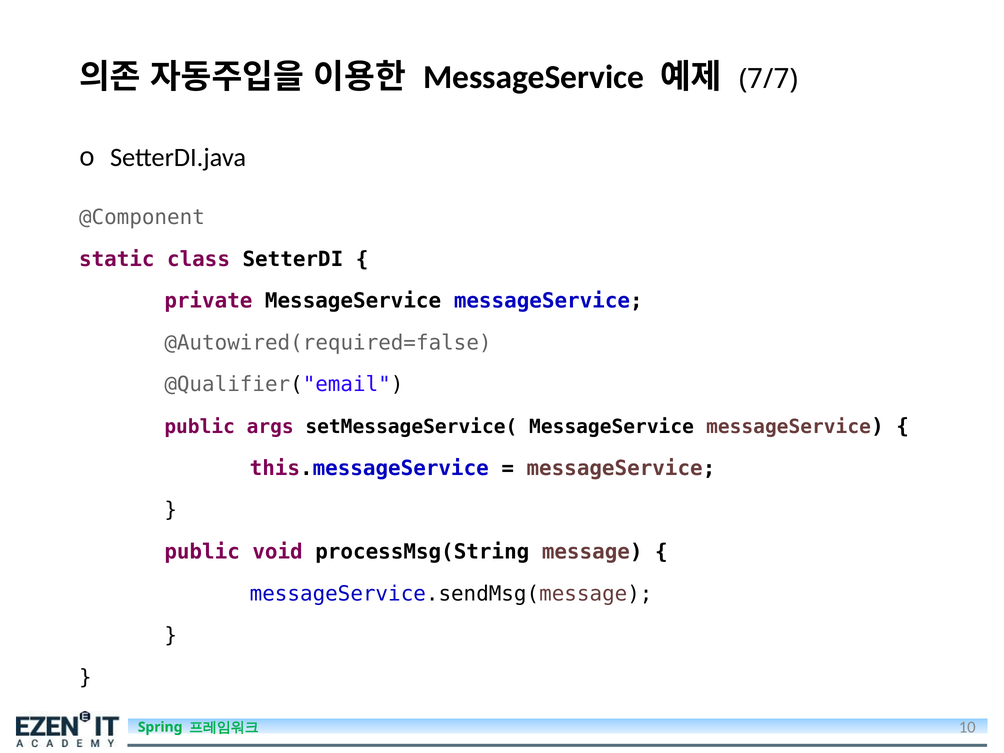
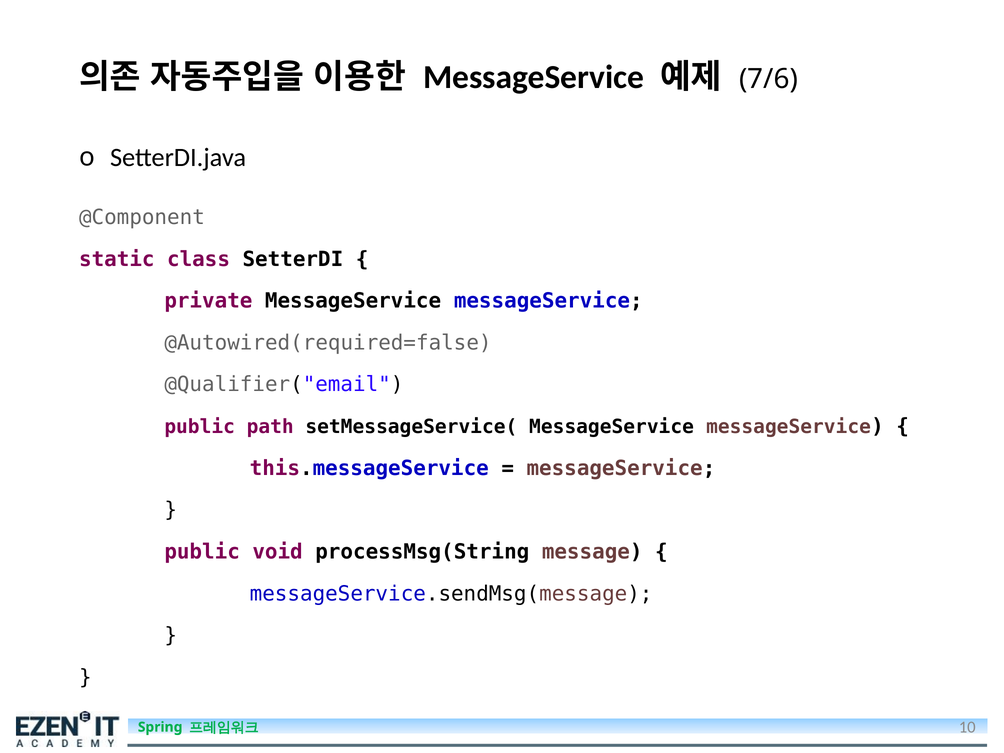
7/7: 7/7 -> 7/6 (769, 79)
args: args -> path (270, 427)
